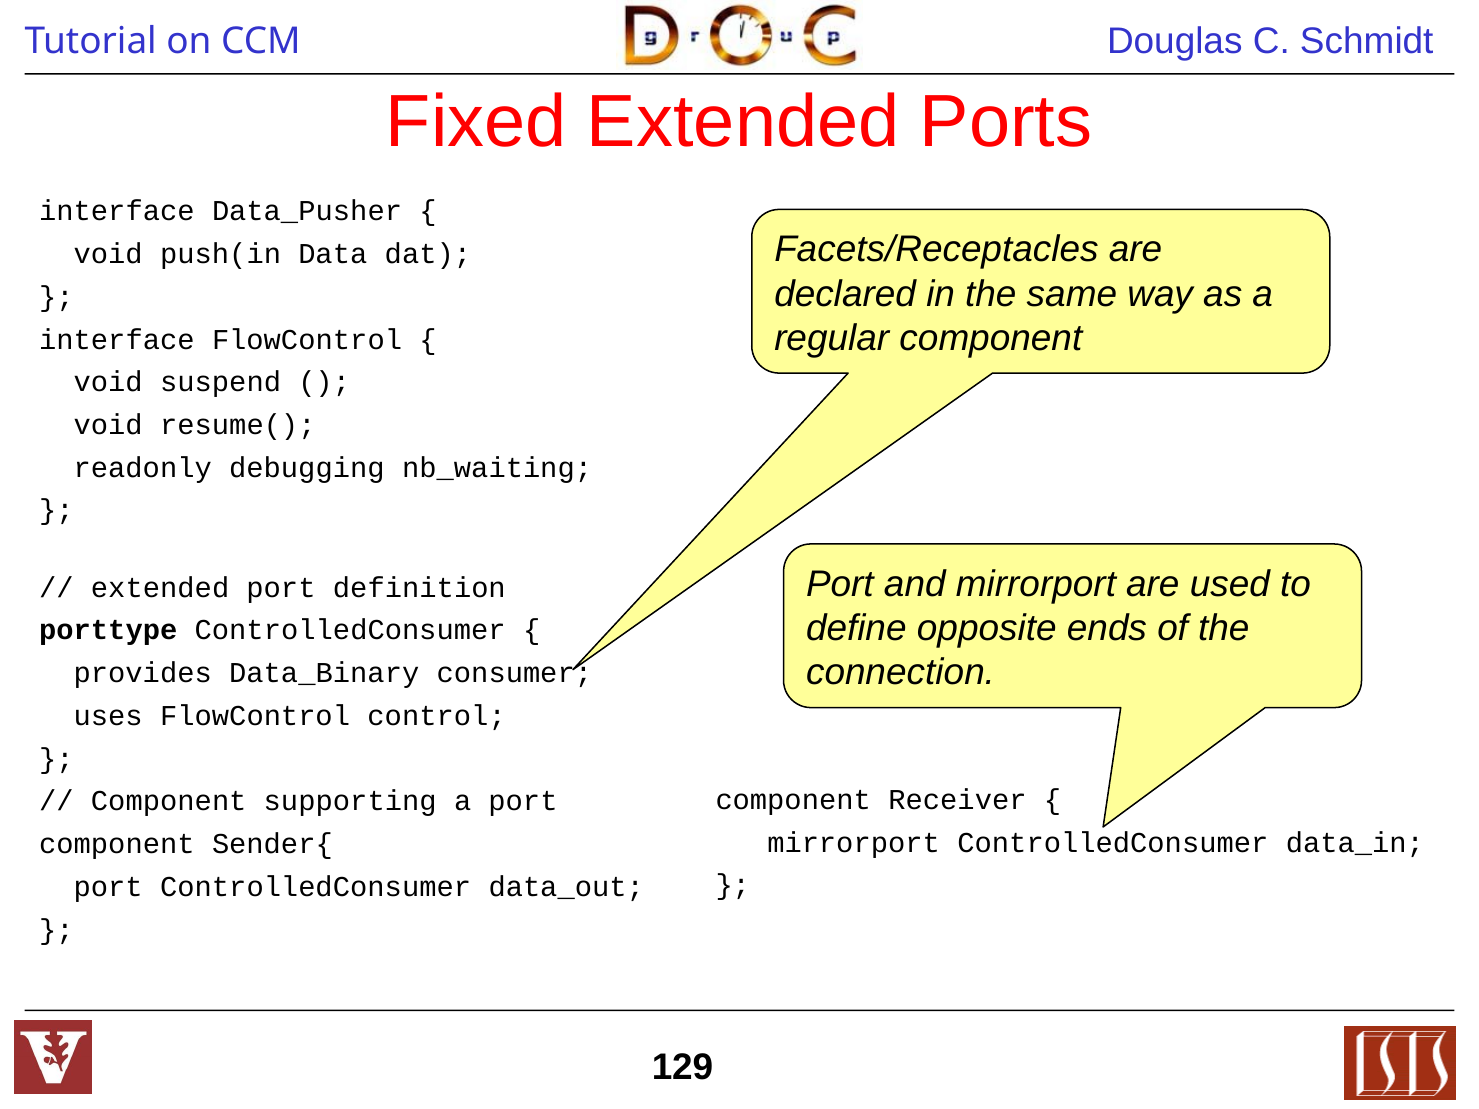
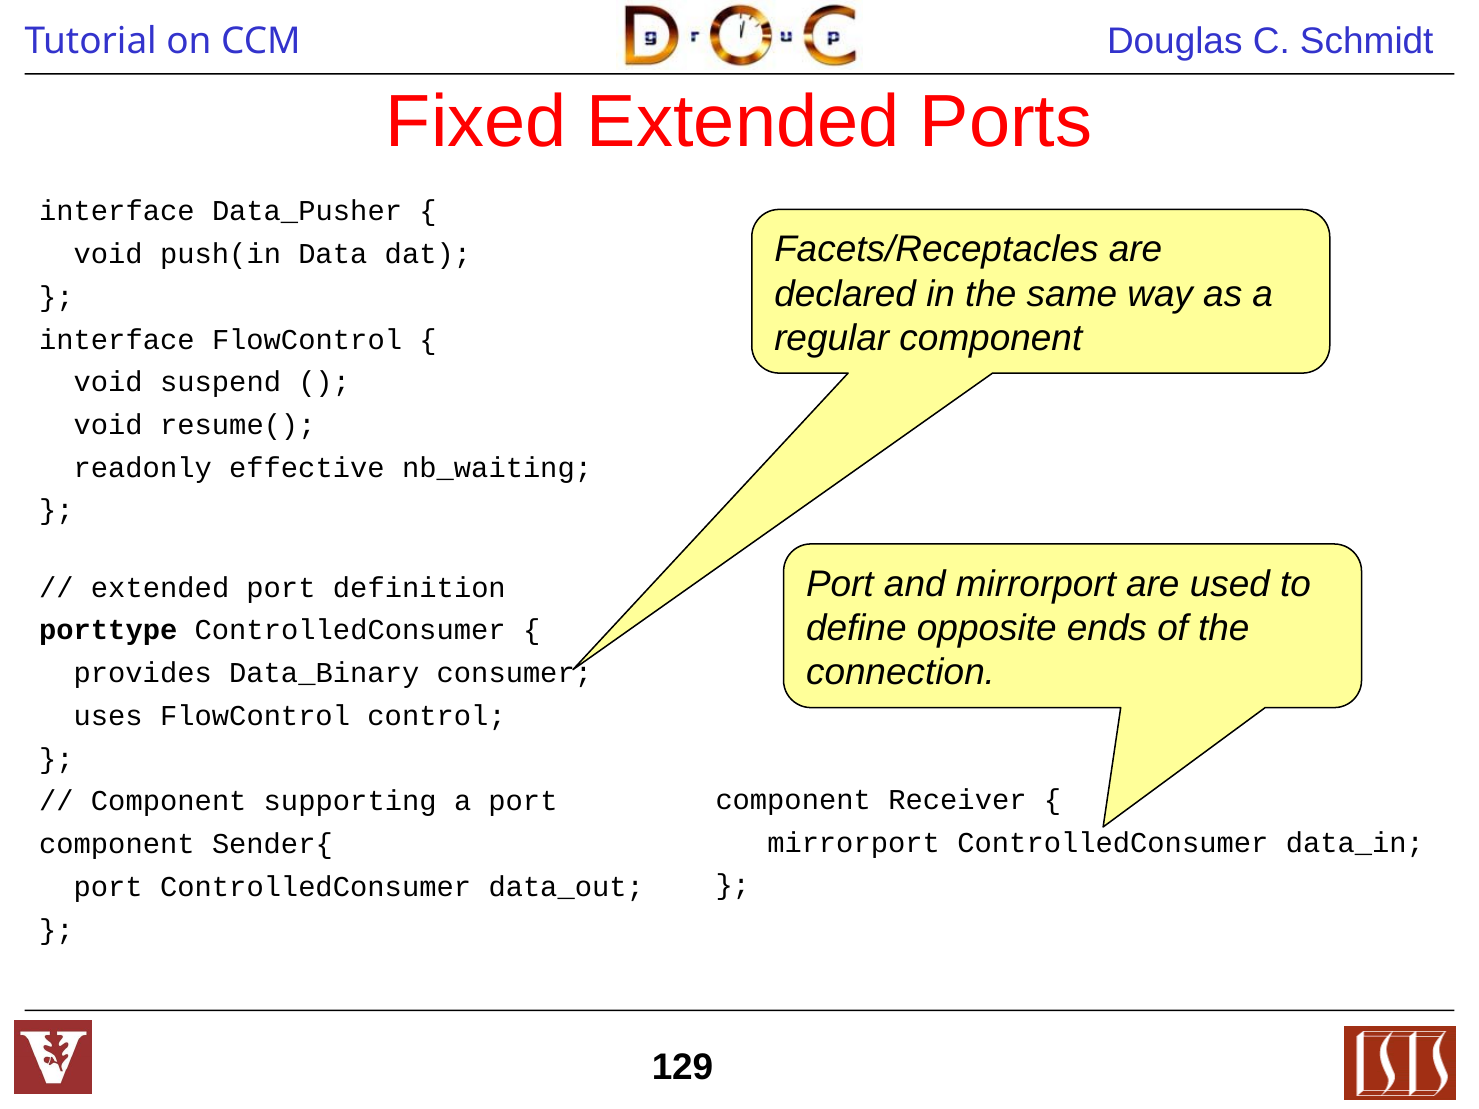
debugging: debugging -> effective (307, 468)
